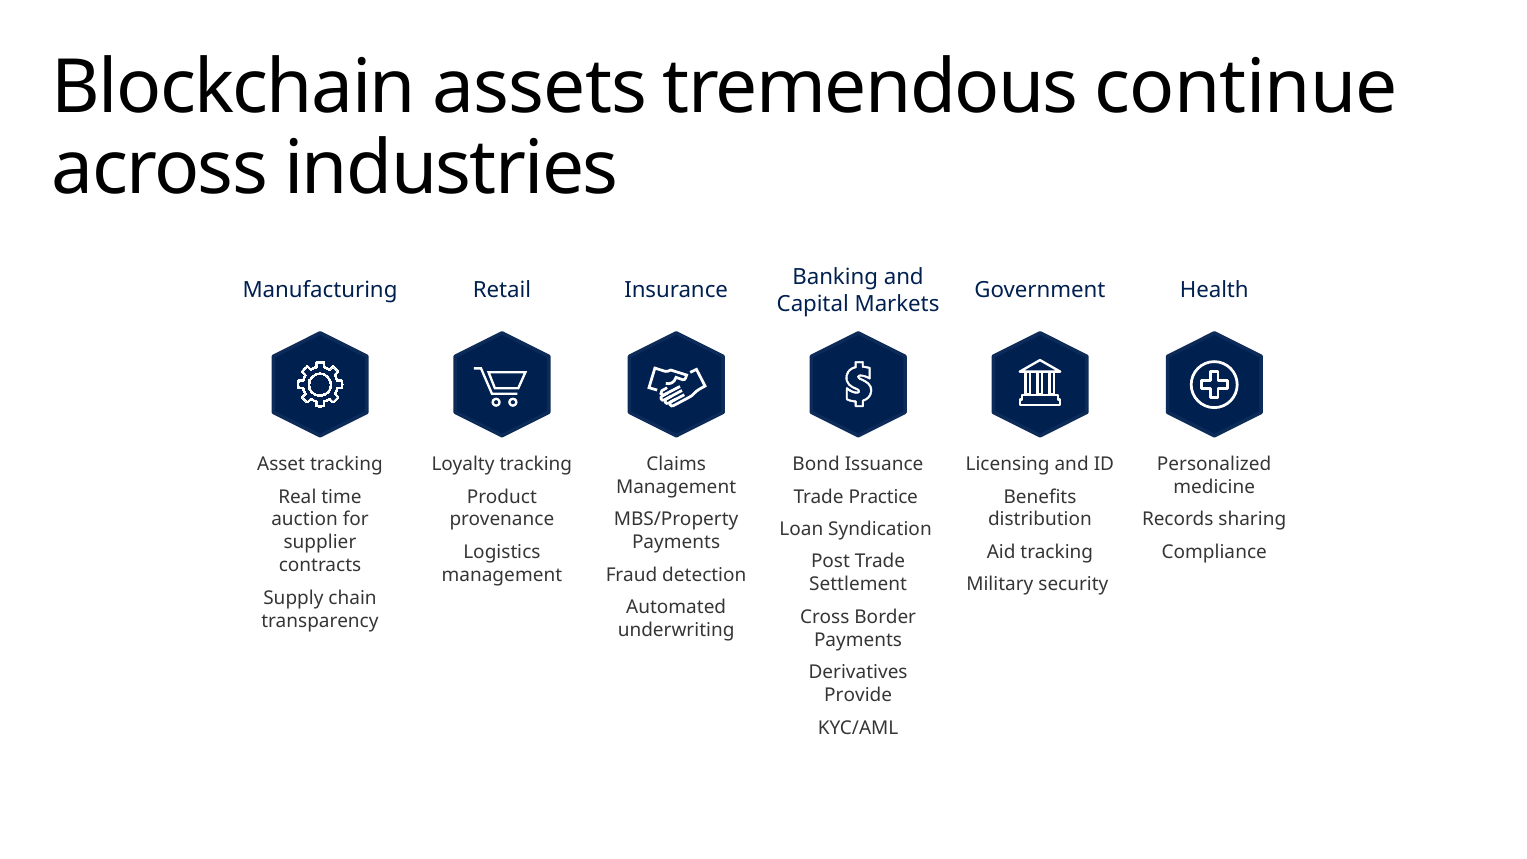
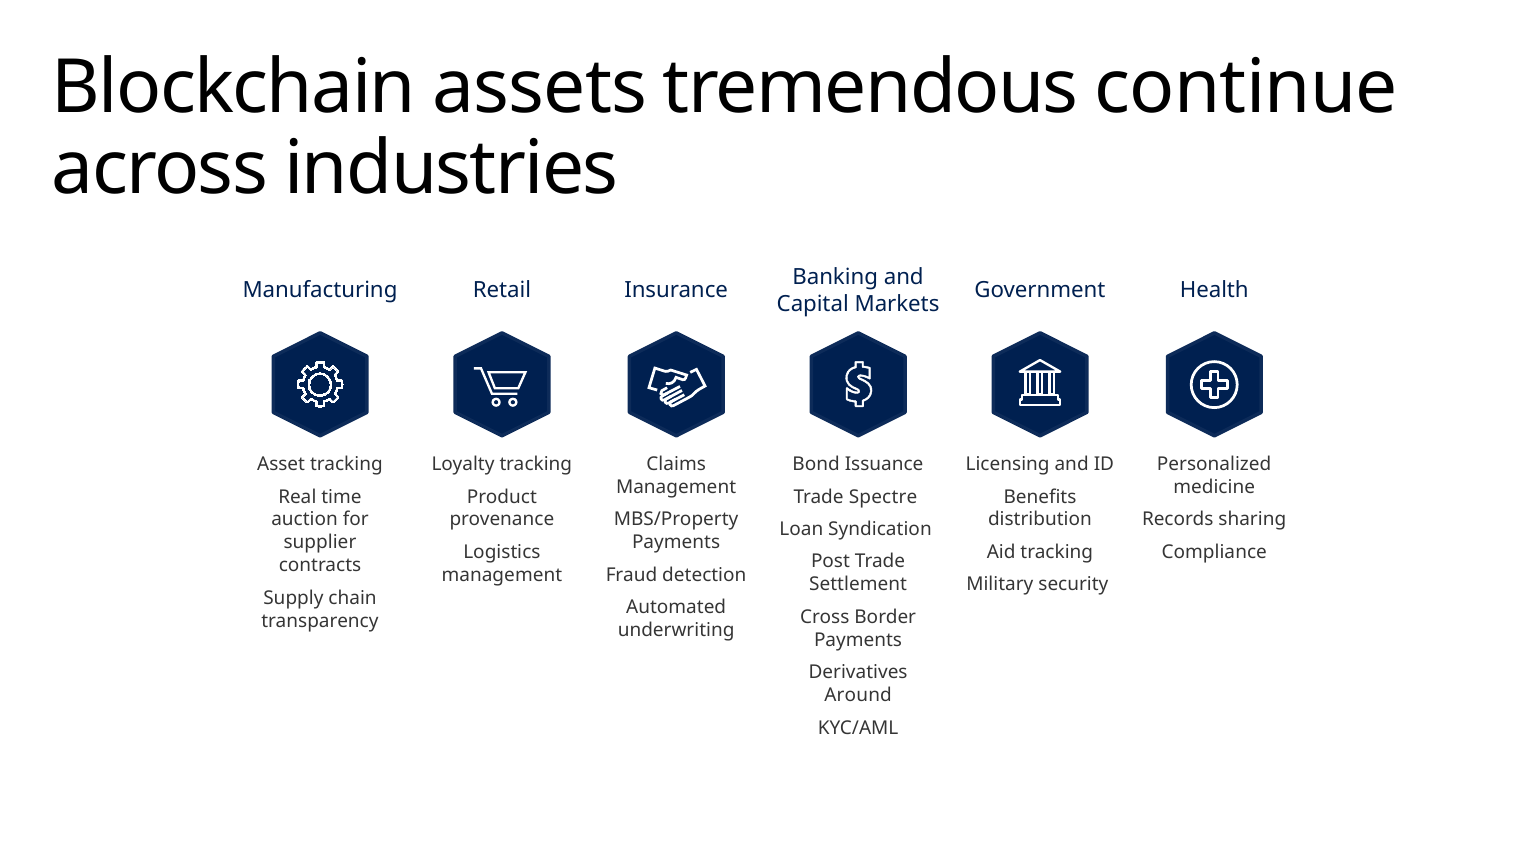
Practice: Practice -> Spectre (883, 497)
Provide: Provide -> Around (858, 695)
